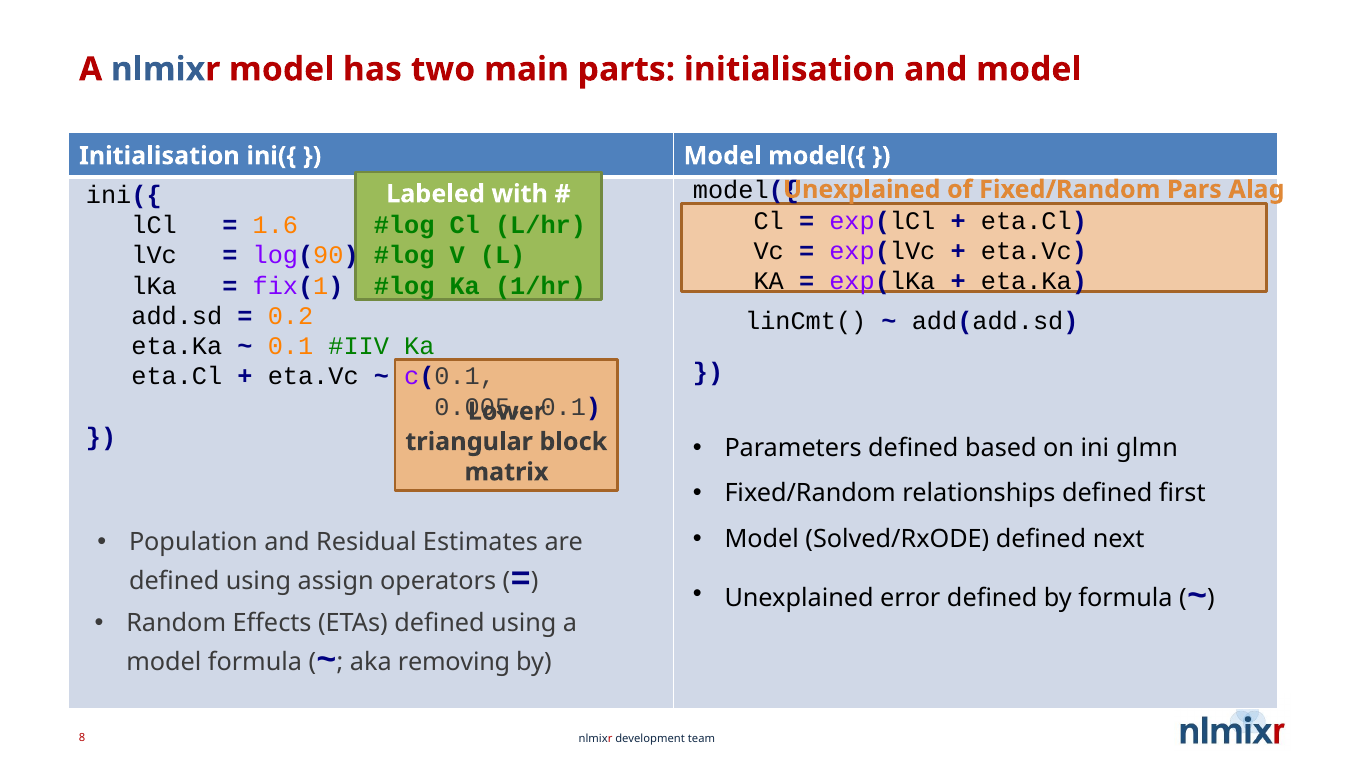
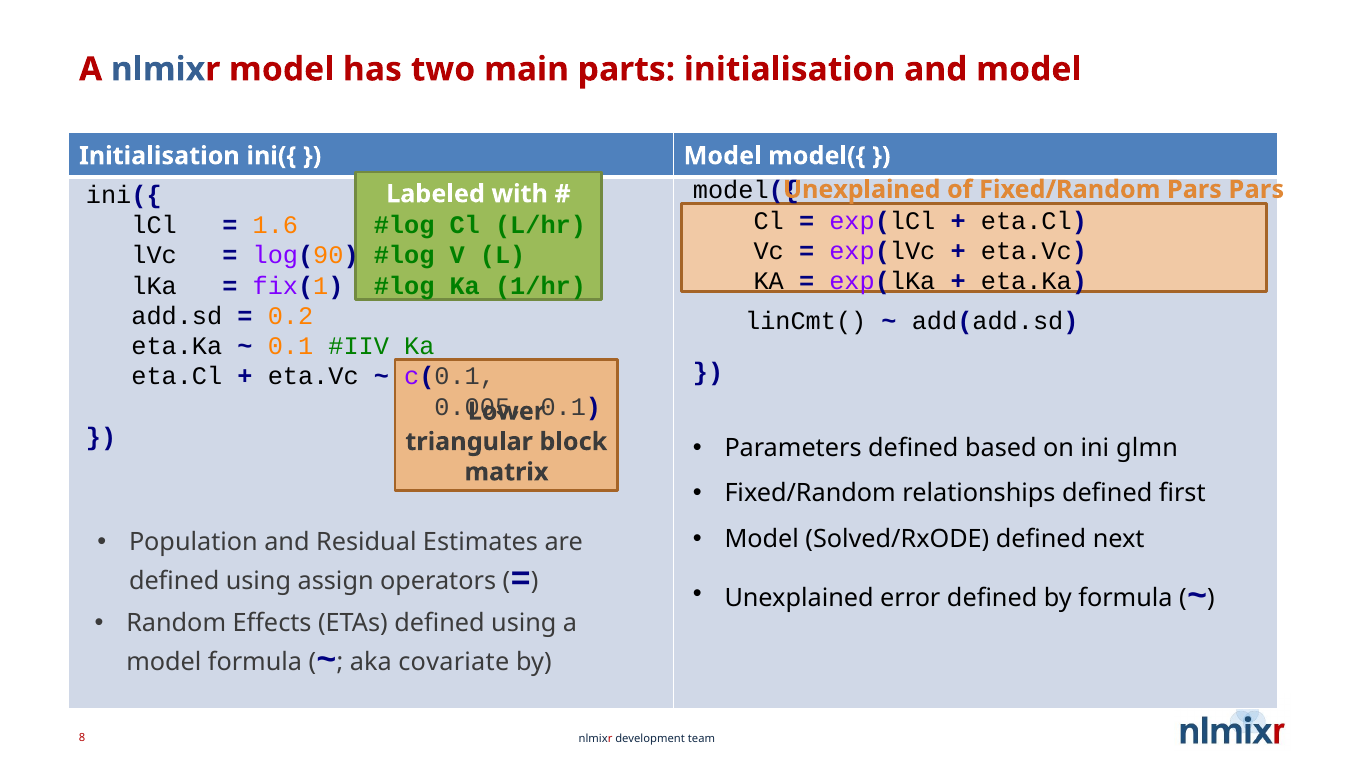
Pars Alag: Alag -> Pars (1256, 189)
removing: removing -> covariate (454, 662)
